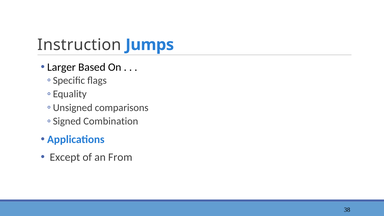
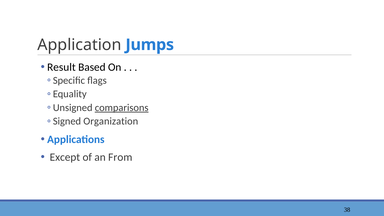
Instruction: Instruction -> Application (79, 45)
Larger: Larger -> Result (61, 67)
comparisons underline: none -> present (122, 108)
Combination: Combination -> Organization (111, 121)
